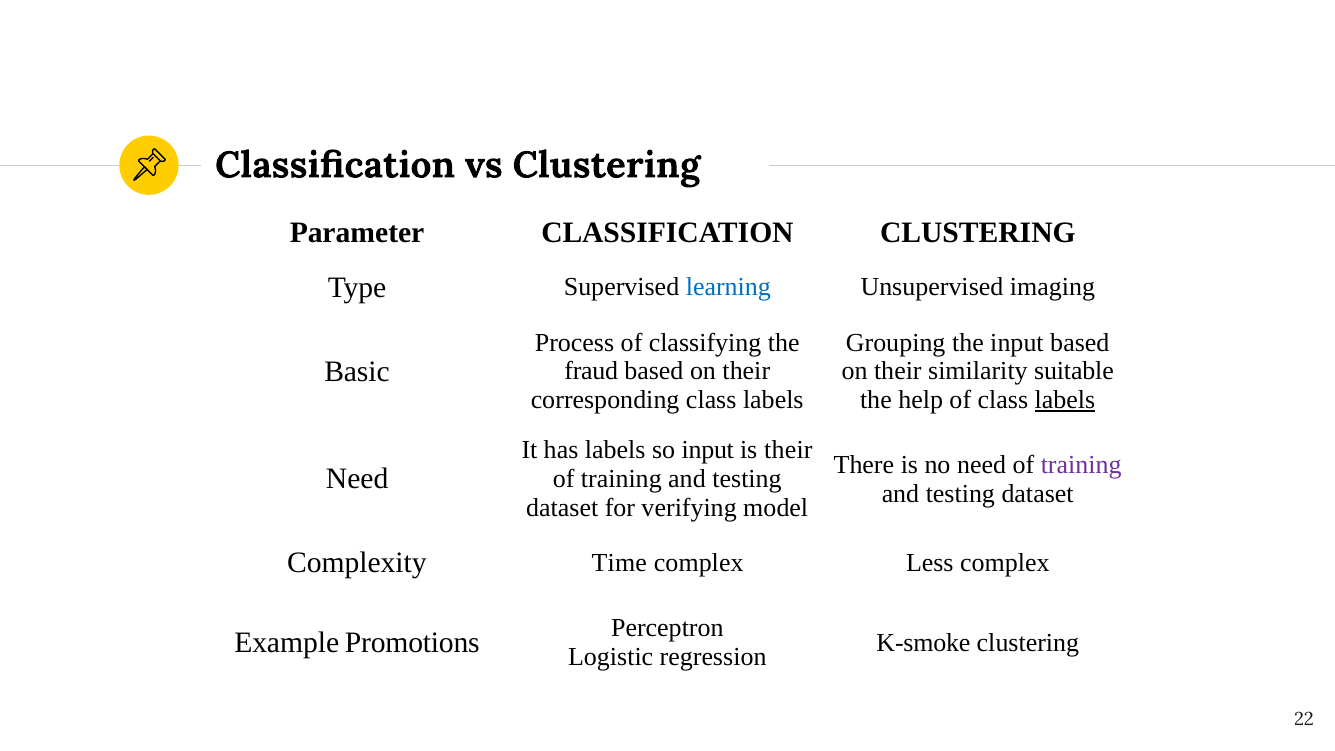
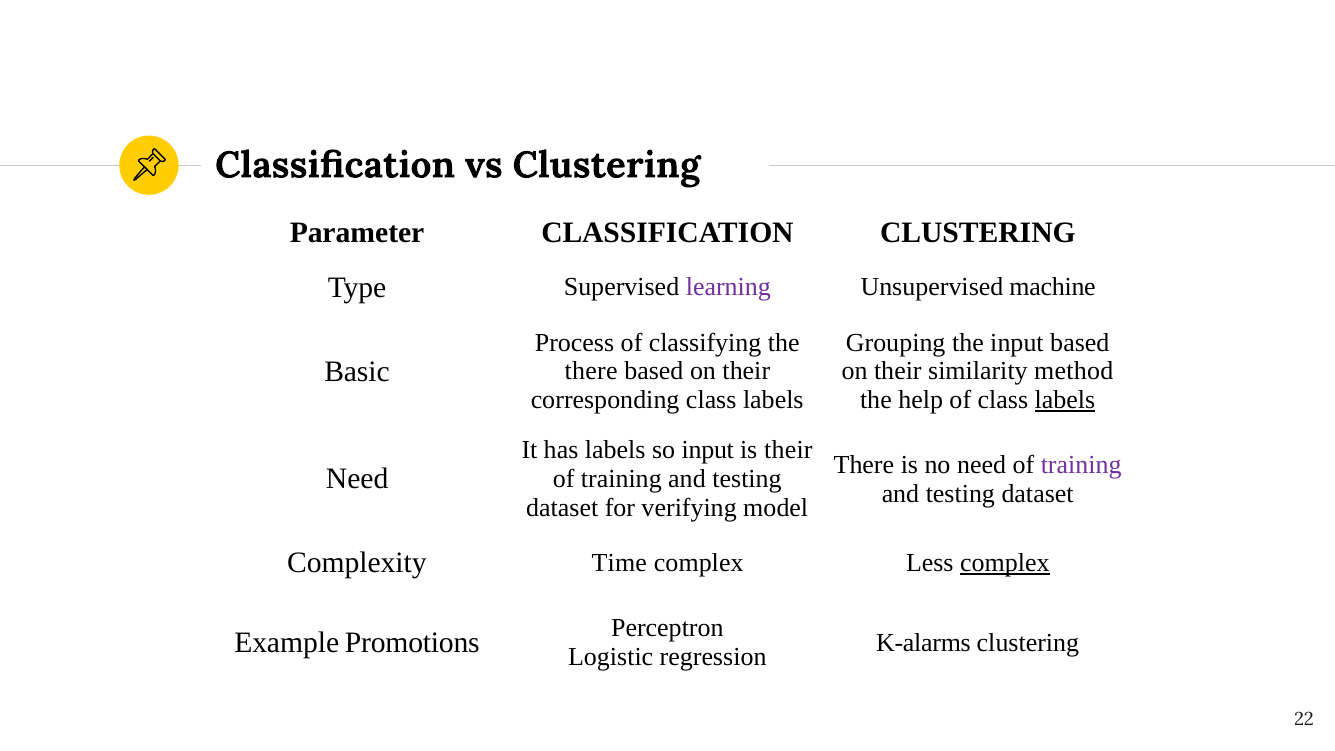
learning colour: blue -> purple (728, 287)
imaging: imaging -> machine (1053, 287)
fraud: fraud -> there (591, 371)
suitable: suitable -> method (1074, 371)
complex underline: none -> present (1005, 563)
K-smoke: K-smoke -> K-alarms (923, 643)
